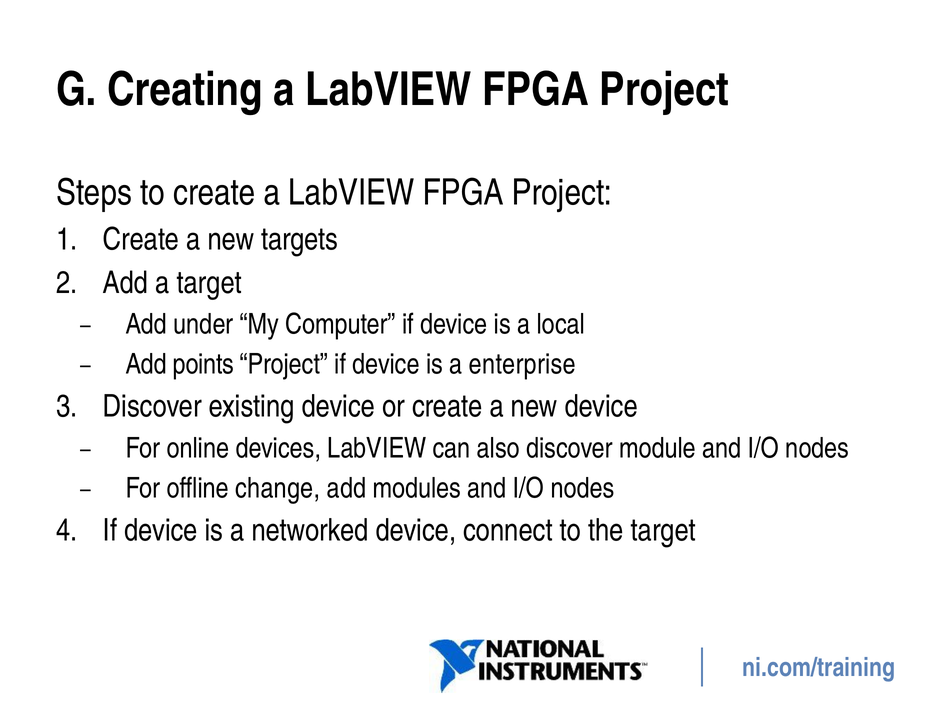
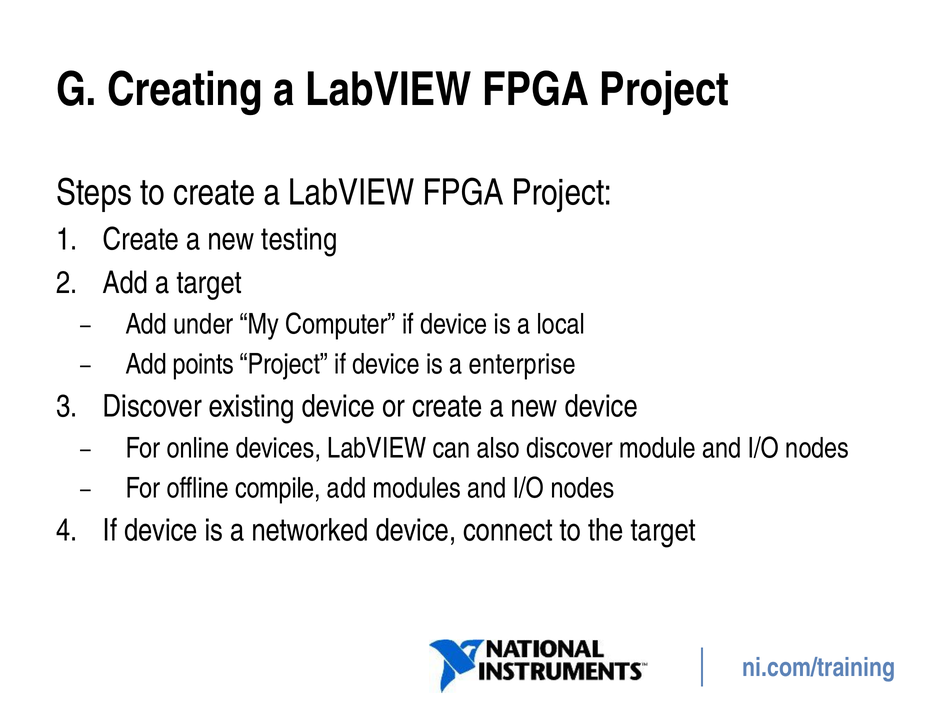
targets: targets -> testing (299, 239)
change: change -> compile (278, 488)
